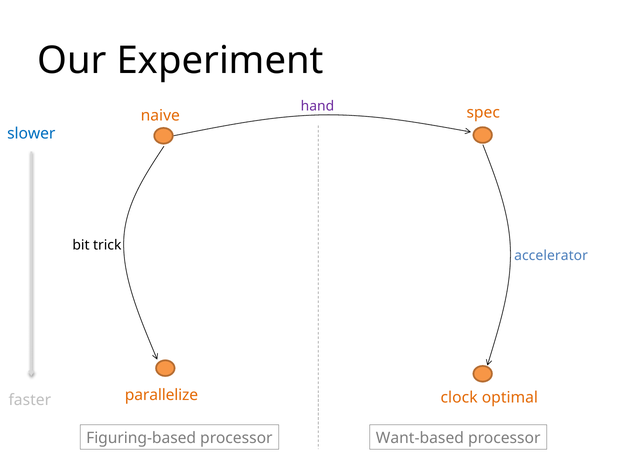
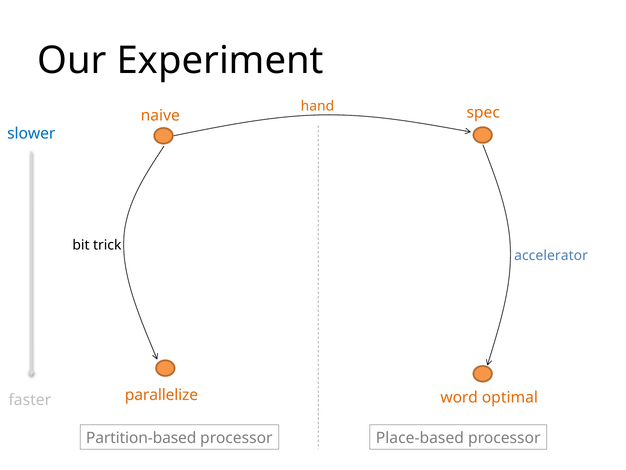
hand colour: purple -> orange (317, 106)
clock: clock -> word (459, 397)
Figuring-based: Figuring-based -> Partition-based (141, 438)
Want-based: Want-based -> Place-based (420, 438)
